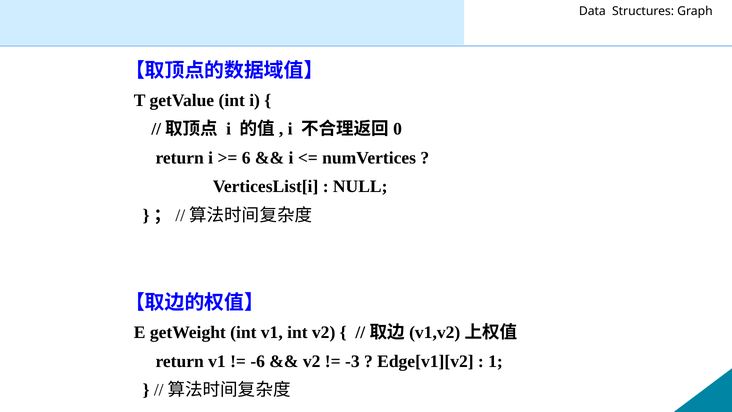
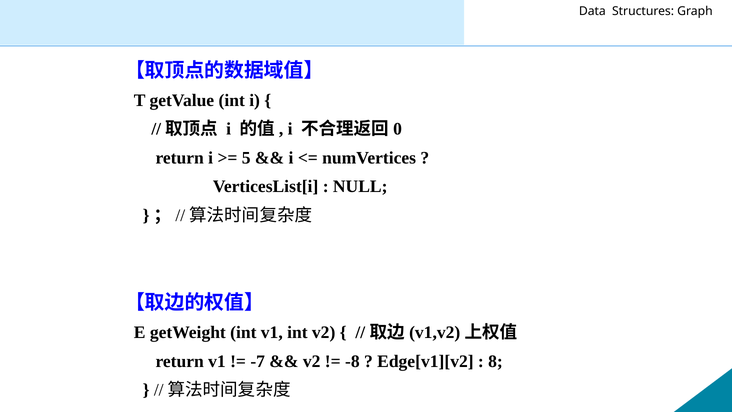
6: 6 -> 5 (246, 158)
-6: -6 -> -7 (258, 361)
-3: -3 -> -8 (352, 361)
1: 1 -> 8 (495, 361)
